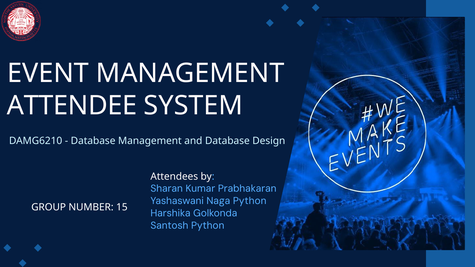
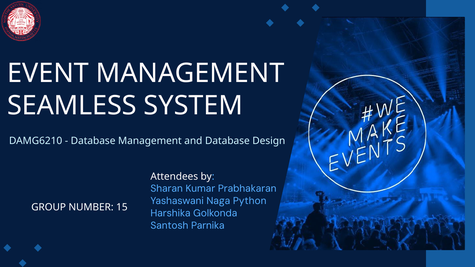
ATTENDEE: ATTENDEE -> SEAMLESS (72, 106)
Santosh Python: Python -> Parnika (208, 226)
